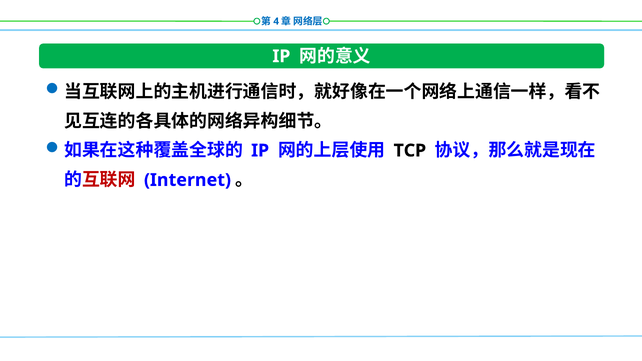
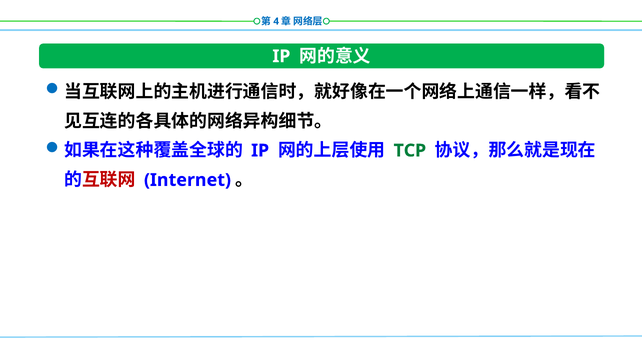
TCP colour: black -> green (410, 151)
